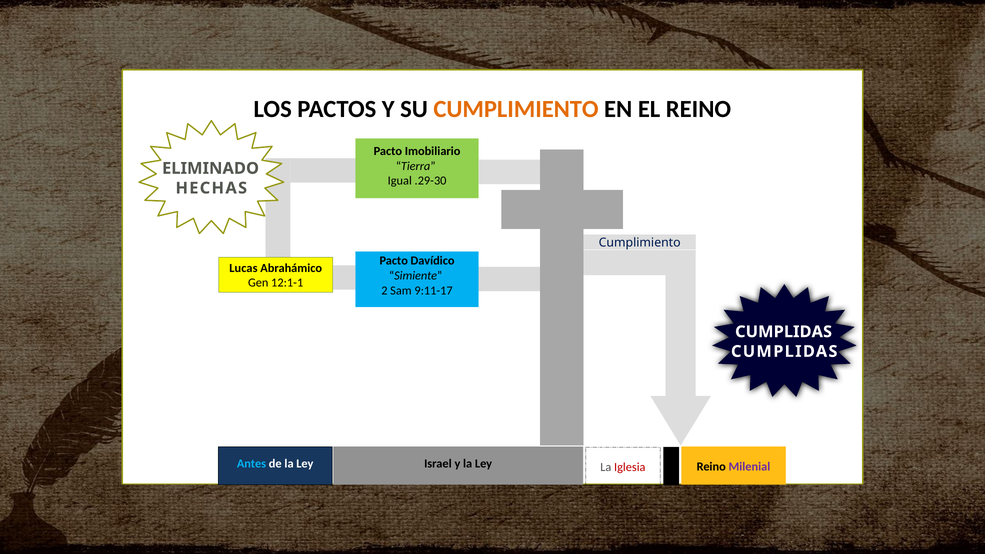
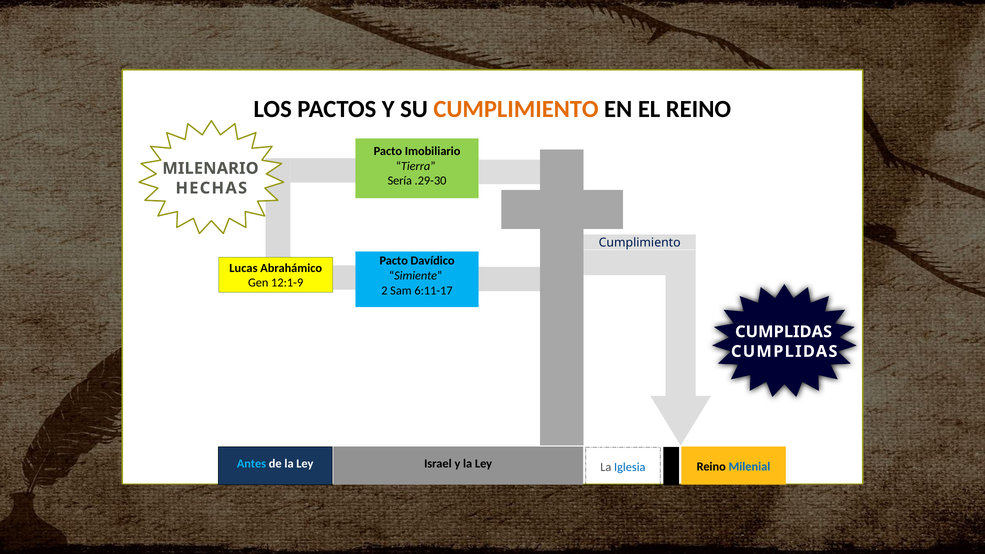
ELIMINADO: ELIMINADO -> MILENARIO (210, 168)
Igual: Igual -> Sería (400, 181)
12:1-1: 12:1-1 -> 12:1-9 (287, 283)
9:11-17: 9:11-17 -> 6:11-17 (434, 291)
Milenial colour: purple -> blue (749, 467)
Iglesia colour: red -> blue (630, 467)
